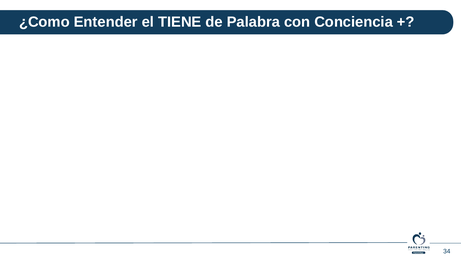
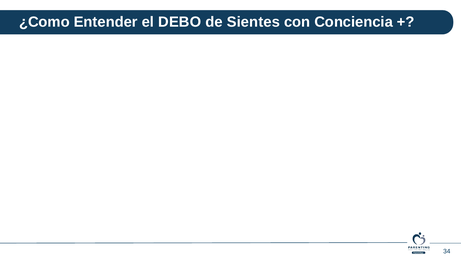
TIENE: TIENE -> DEBO (180, 22)
Palabra: Palabra -> Sientes (253, 22)
